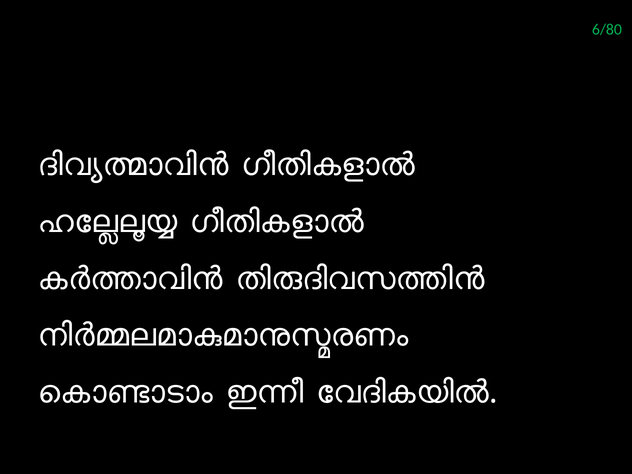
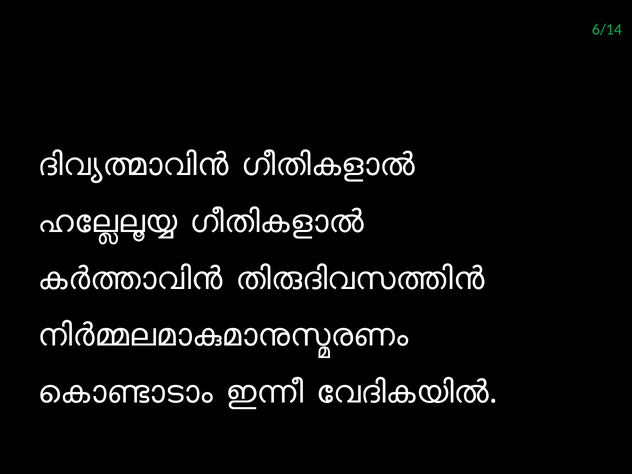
6/80: 6/80 -> 6/14 (607, 29)
